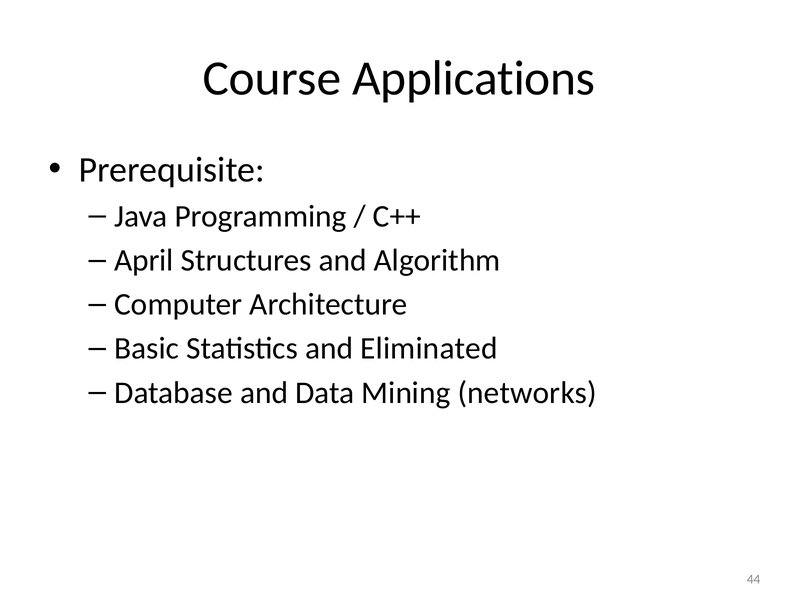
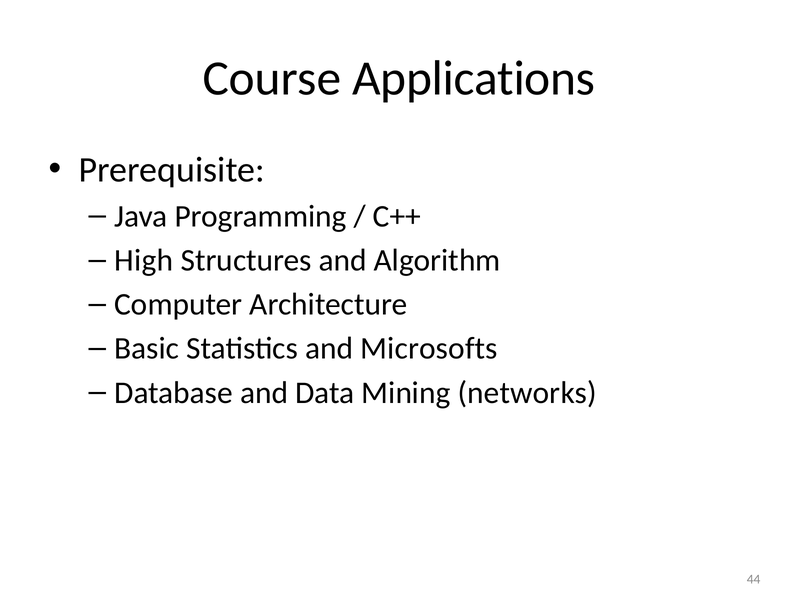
April: April -> High (144, 260)
Eliminated: Eliminated -> Microsofts (429, 348)
